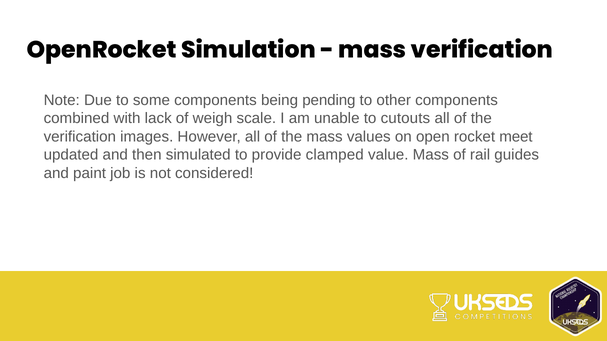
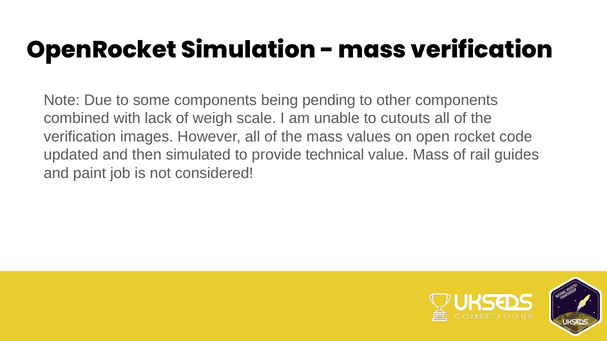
meet: meet -> code (516, 137)
clamped: clamped -> technical (335, 155)
